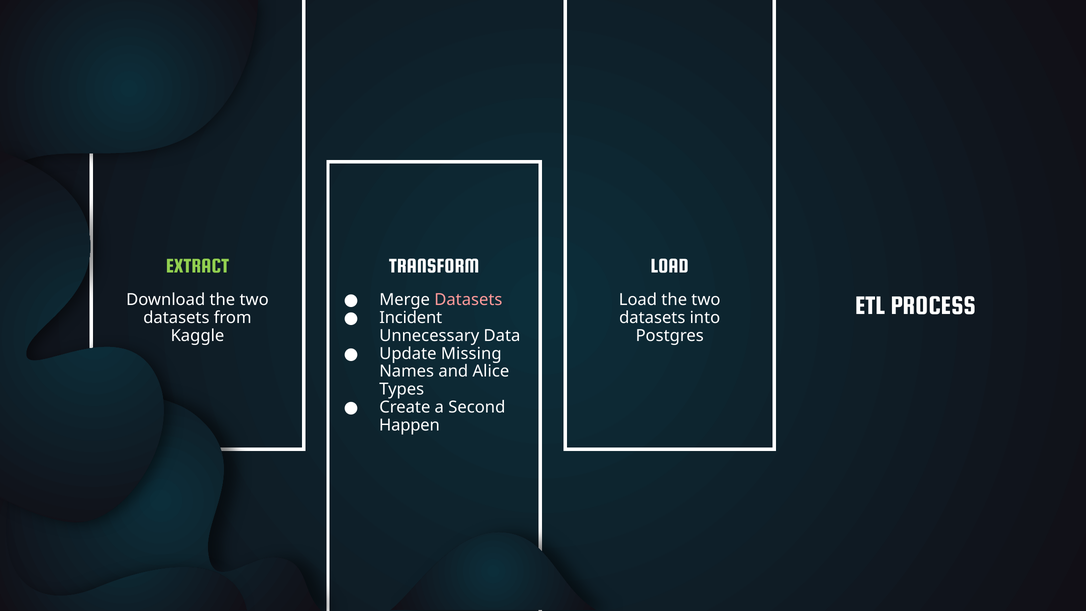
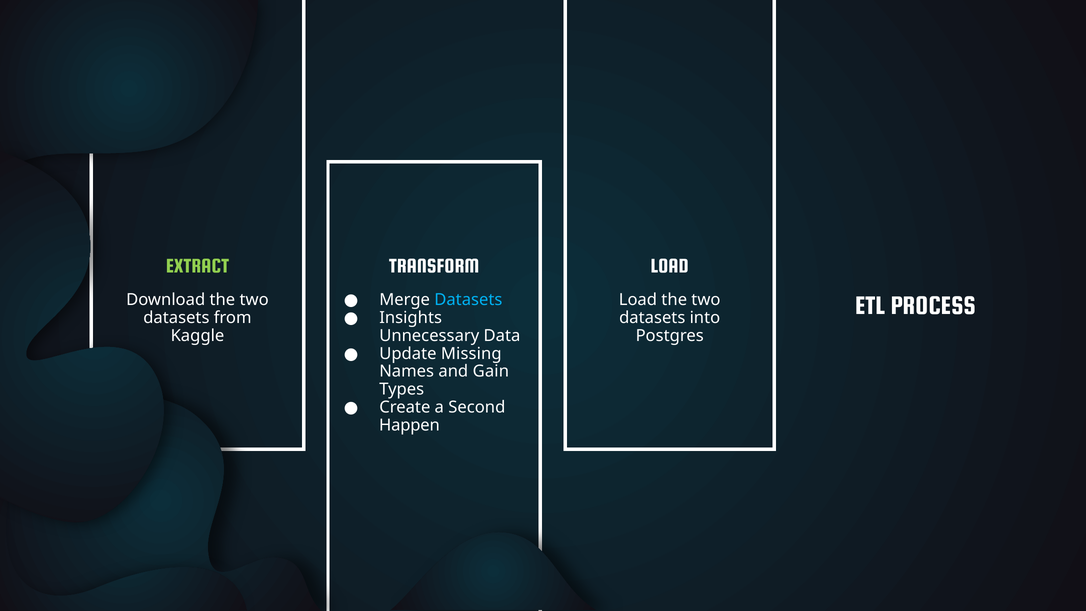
Datasets colour: pink -> light blue (468, 300)
Incident: Incident -> Insights (411, 318)
Alice: Alice -> Gain (491, 371)
